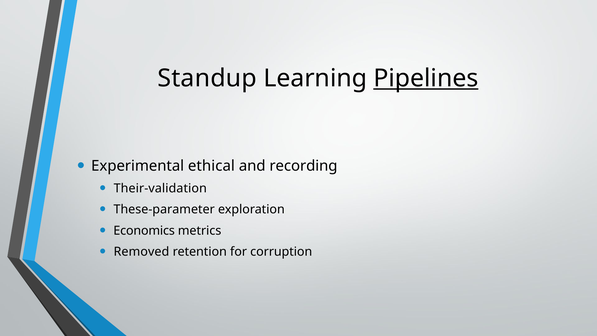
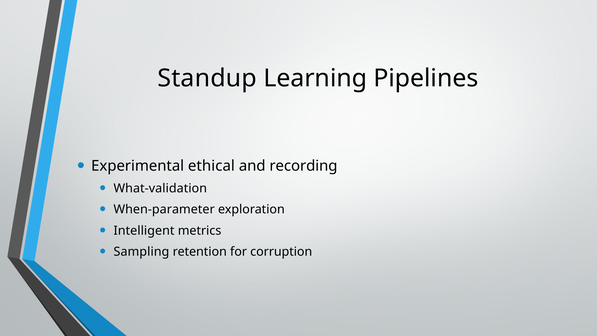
Pipelines underline: present -> none (426, 78)
Their-validation: Their-validation -> What-validation (160, 188)
These-parameter: These-parameter -> When-parameter (164, 209)
Economics: Economics -> Intelligent (144, 231)
Removed: Removed -> Sampling (141, 252)
